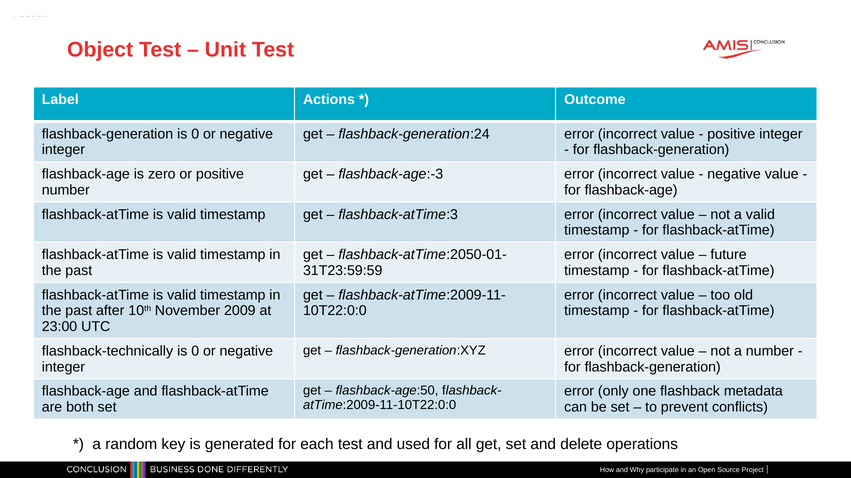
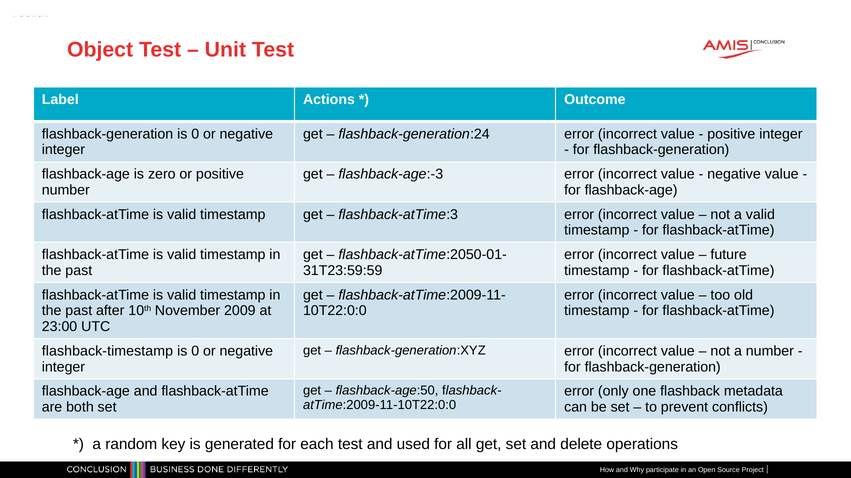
flashback-technically: flashback-technically -> flashback-timestamp (107, 352)
